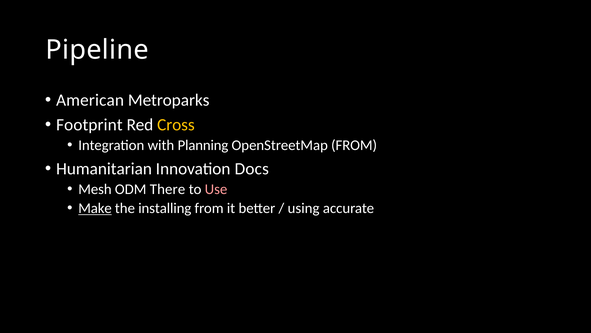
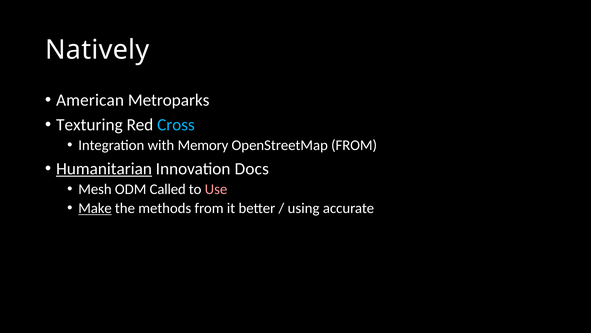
Pipeline: Pipeline -> Natively (97, 50)
Footprint: Footprint -> Texturing (89, 125)
Cross colour: yellow -> light blue (176, 125)
Planning: Planning -> Memory (203, 145)
Humanitarian underline: none -> present (104, 169)
There: There -> Called (168, 189)
installing: installing -> methods (165, 208)
